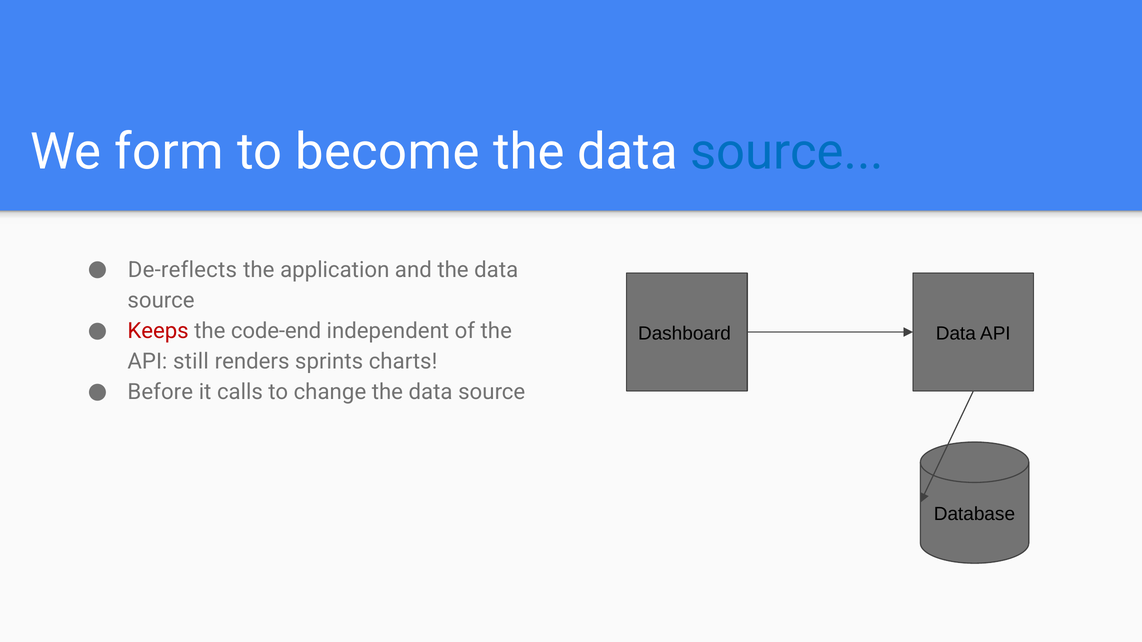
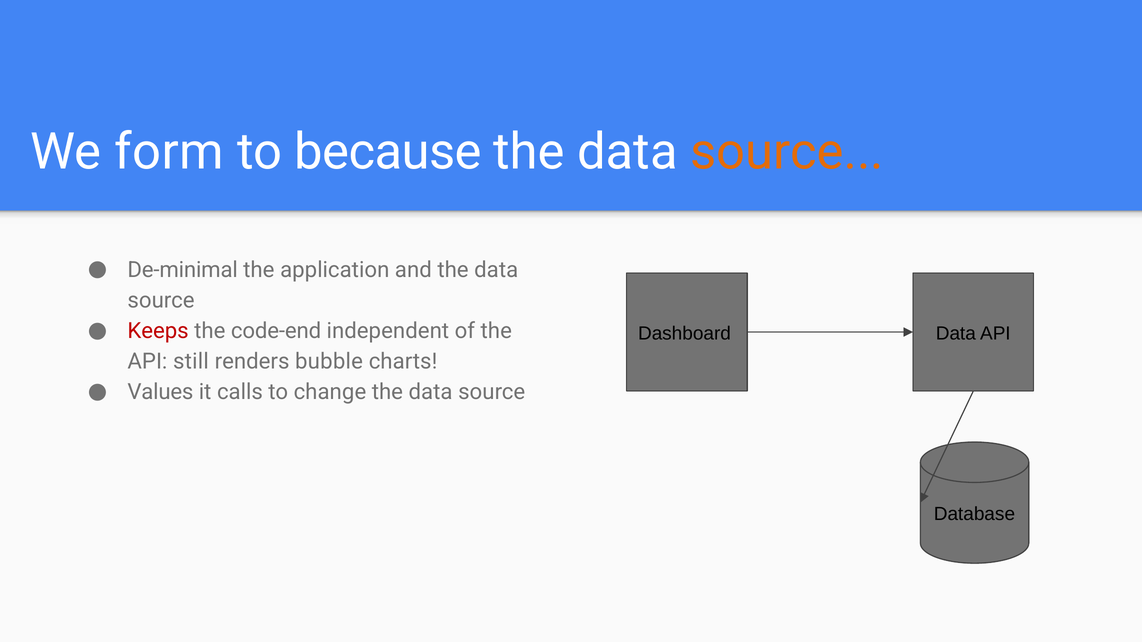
become: become -> because (388, 152)
source colour: blue -> orange (787, 152)
De-reflects: De-reflects -> De-minimal (183, 270)
sprints: sprints -> bubble (329, 362)
Before: Before -> Values (160, 392)
